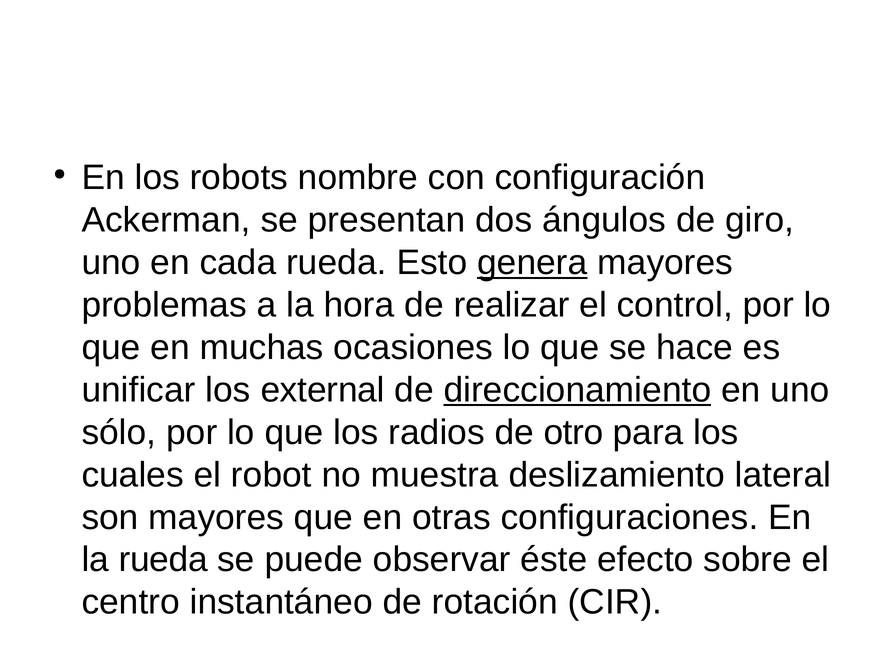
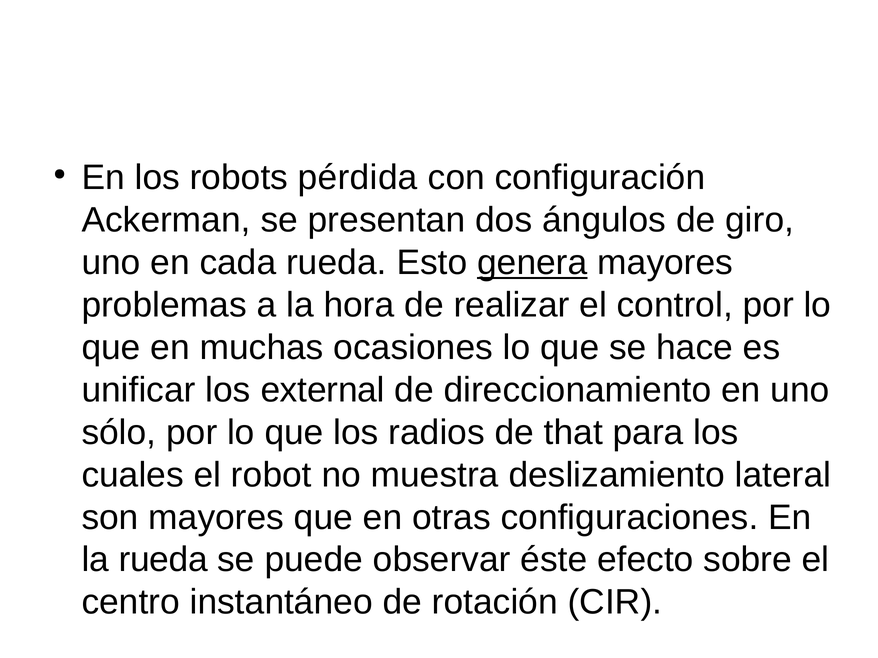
nombre: nombre -> pérdida (358, 178)
direccionamiento underline: present -> none (577, 390)
otro: otro -> that (573, 433)
